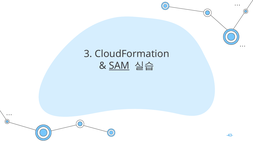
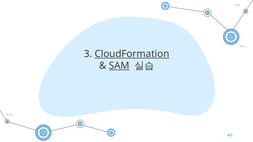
CloudFormation underline: none -> present (132, 54)
